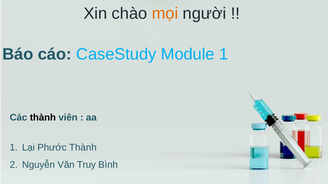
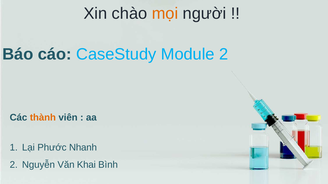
Module 1: 1 -> 2 (224, 54)
thành colour: black -> orange (43, 118)
Phước Thành: Thành -> Nhanh (83, 148)
Truy: Truy -> Khai (86, 165)
